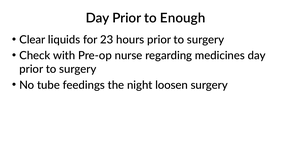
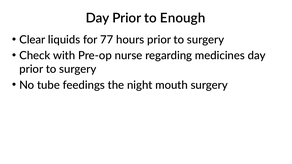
23: 23 -> 77 (107, 40)
loosen: loosen -> mouth (172, 85)
